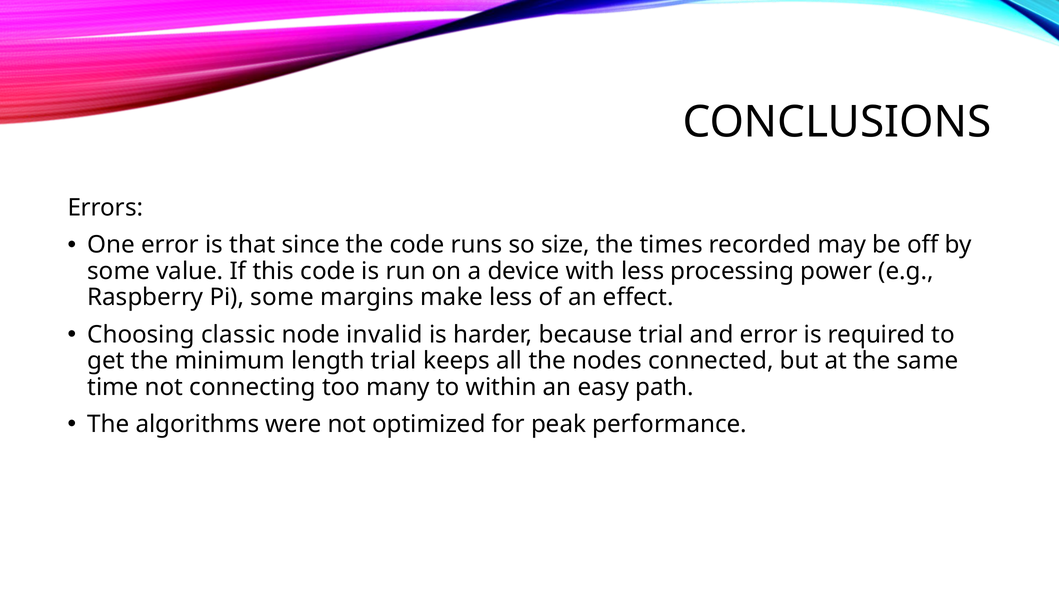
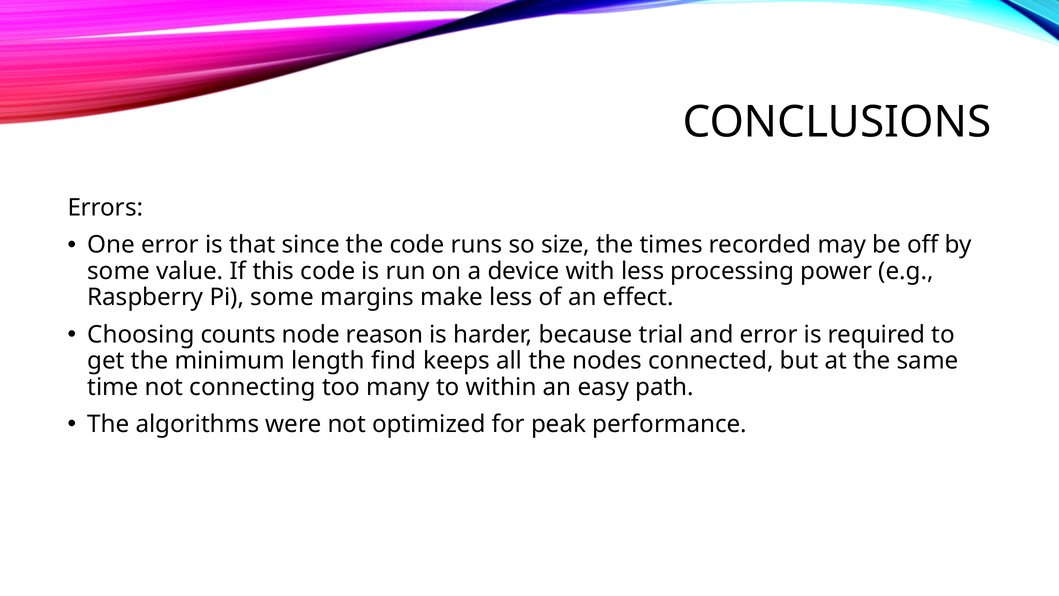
classic: classic -> counts (238, 334)
invalid: invalid -> reason (385, 334)
length trial: trial -> find (394, 361)
